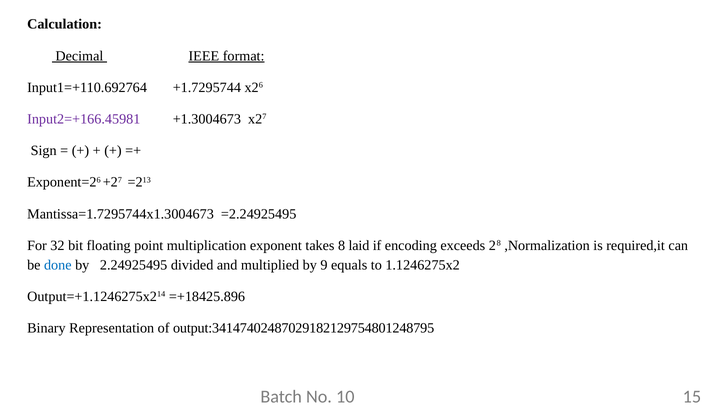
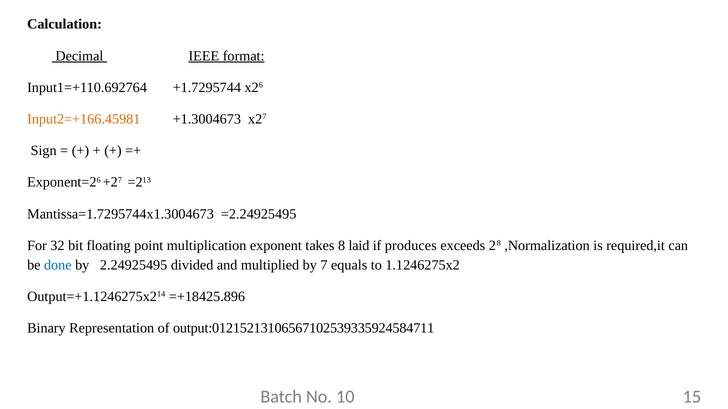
Input2=+166.45981 colour: purple -> orange (84, 119)
encoding: encoding -> produces (411, 246)
9: 9 -> 7 (324, 265)
output:34147402487029182129754801248795: output:34147402487029182129754801248795 -> output:01215213106567102539335924584711 (304, 329)
